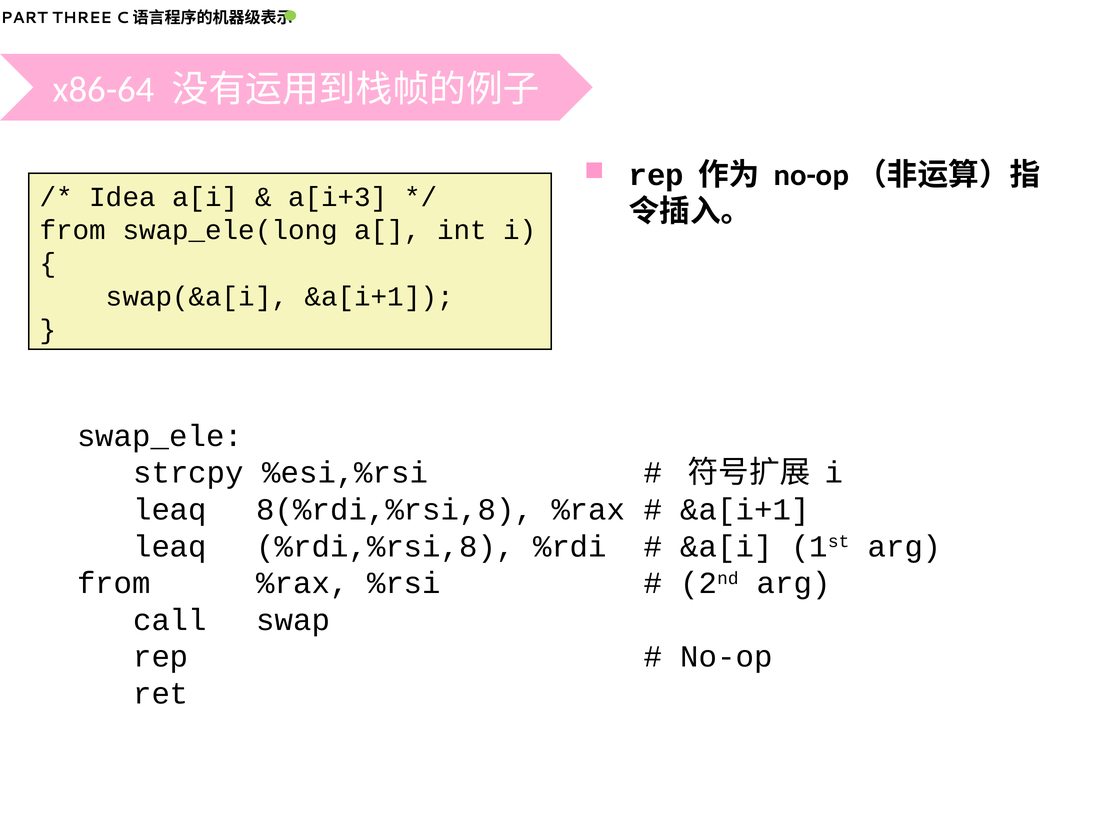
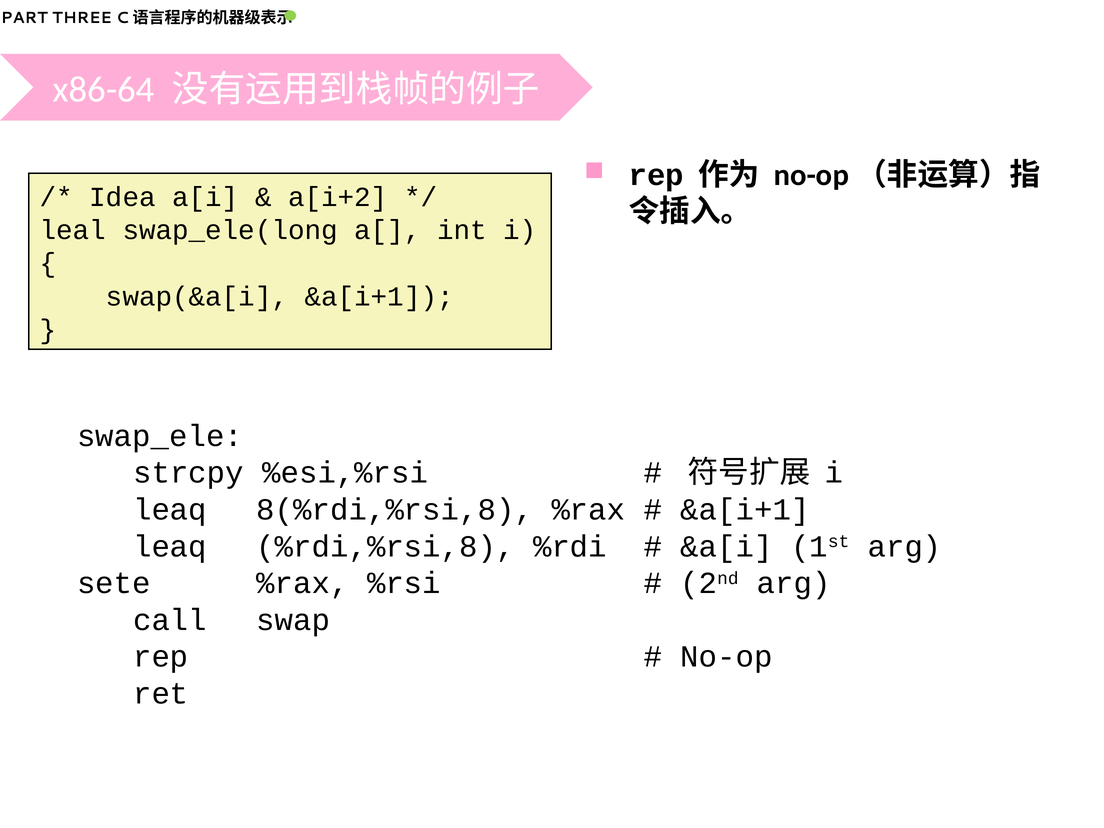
a[i+3: a[i+3 -> a[i+2 (338, 197)
from: from -> leal (73, 230)
from: from -> sete (114, 583)
